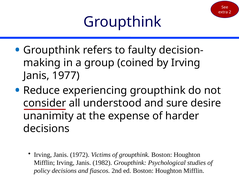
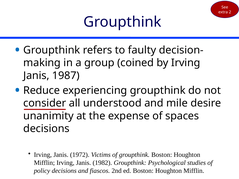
1977: 1977 -> 1987 (66, 76)
sure: sure -> mile (177, 103)
harder: harder -> spaces (182, 116)
